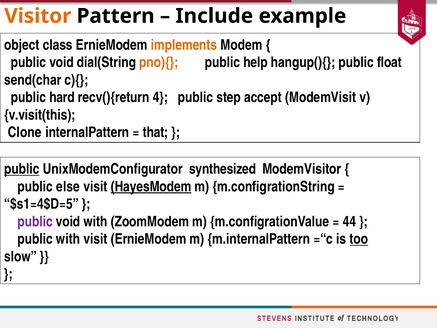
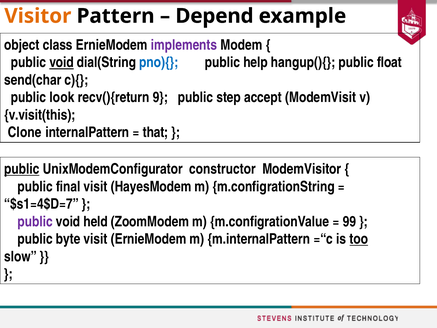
Include: Include -> Depend (214, 16)
implements colour: orange -> purple (184, 45)
void underline: none -> present (62, 62)
pno){ colour: orange -> blue (159, 62)
hard: hard -> look (62, 97)
4: 4 -> 9 (160, 97)
synthesized: synthesized -> constructor (223, 169)
else: else -> final (68, 186)
HayesModem underline: present -> none (151, 186)
$s1=4$D=5: $s1=4$D=5 -> $s1=4$D=7 (41, 204)
void with: with -> held (96, 221)
44: 44 -> 99 (349, 221)
public with: with -> byte (68, 239)
